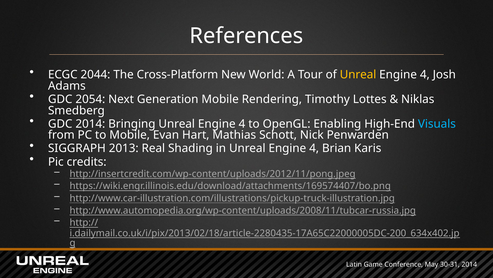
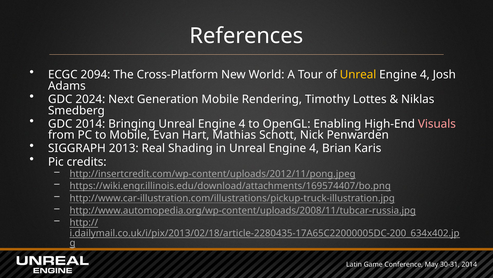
2044: 2044 -> 2094 (95, 75)
2054: 2054 -> 2024 (90, 99)
Visuals colour: light blue -> pink (437, 124)
